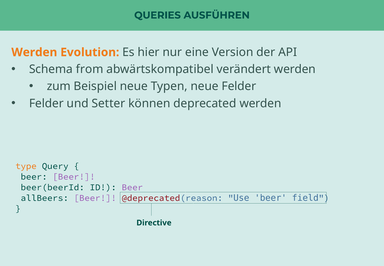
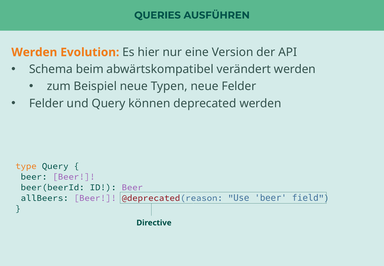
from: from -> beim (90, 69)
und Setter: Setter -> Query (109, 103)
